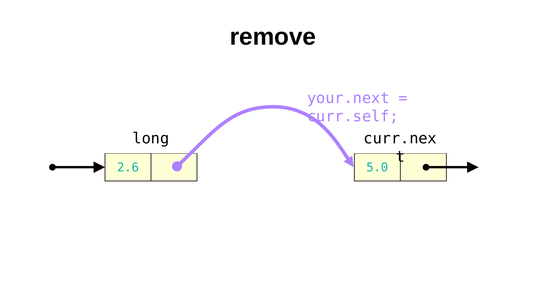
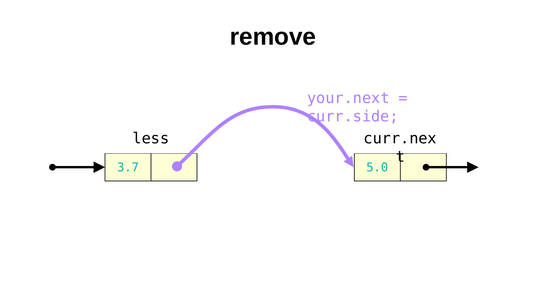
curr.self: curr.self -> curr.side (353, 117)
long: long -> less (151, 139)
2.6: 2.6 -> 3.7 (128, 167)
